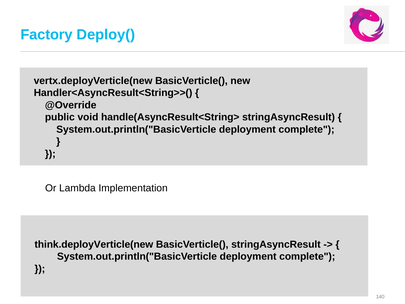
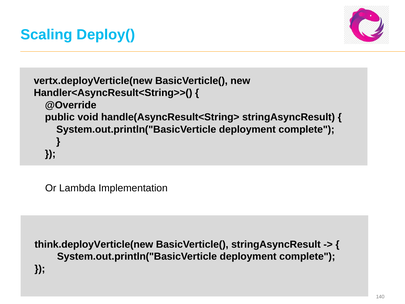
Factory: Factory -> Scaling (46, 35)
